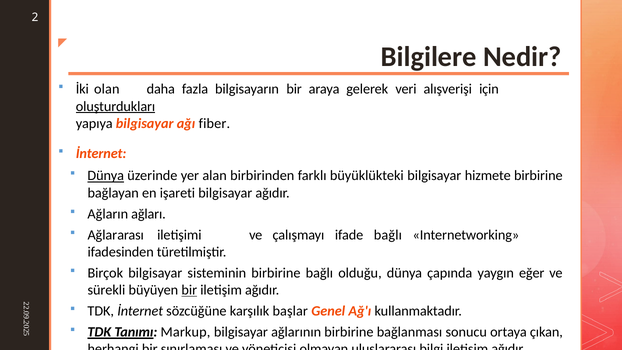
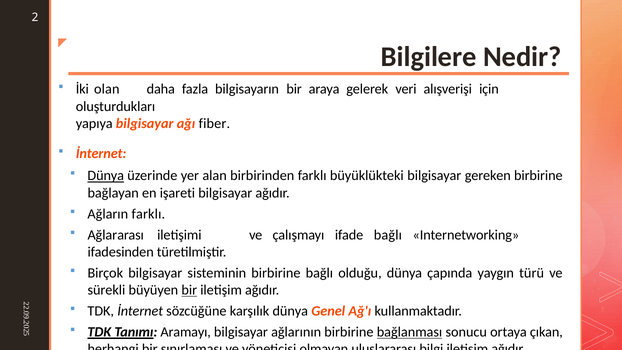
oluşturdukları underline: present -> none (116, 106)
hizmete: hizmete -> gereken (488, 176)
Ağların ağları: ağları -> farklı (148, 214)
eğer: eğer -> türü (532, 273)
karşılık başlar: başlar -> dünya (290, 311)
Markup: Markup -> Aramayı (186, 332)
bağlanması underline: none -> present (410, 332)
